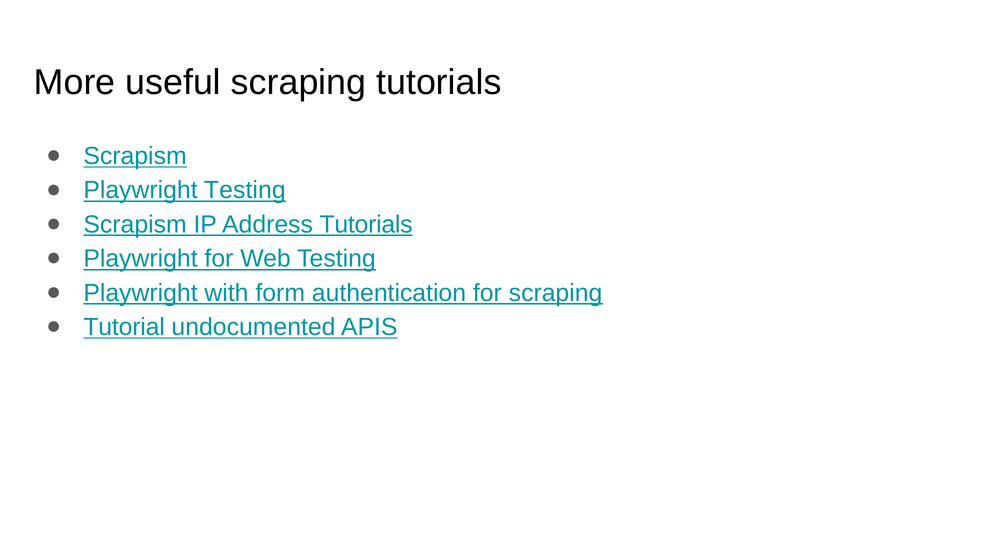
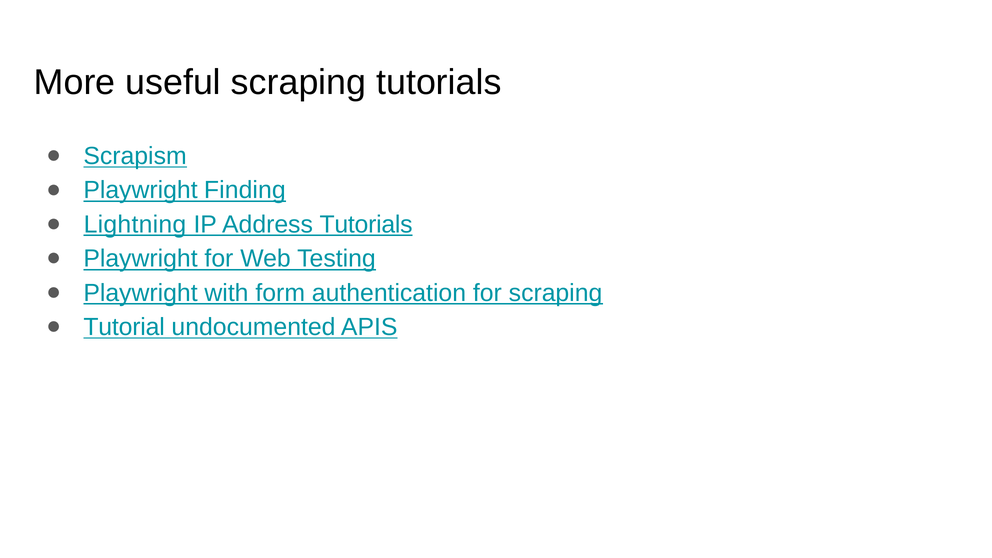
Playwright Testing: Testing -> Finding (245, 190)
Scrapism: Scrapism -> Lightning (135, 224)
